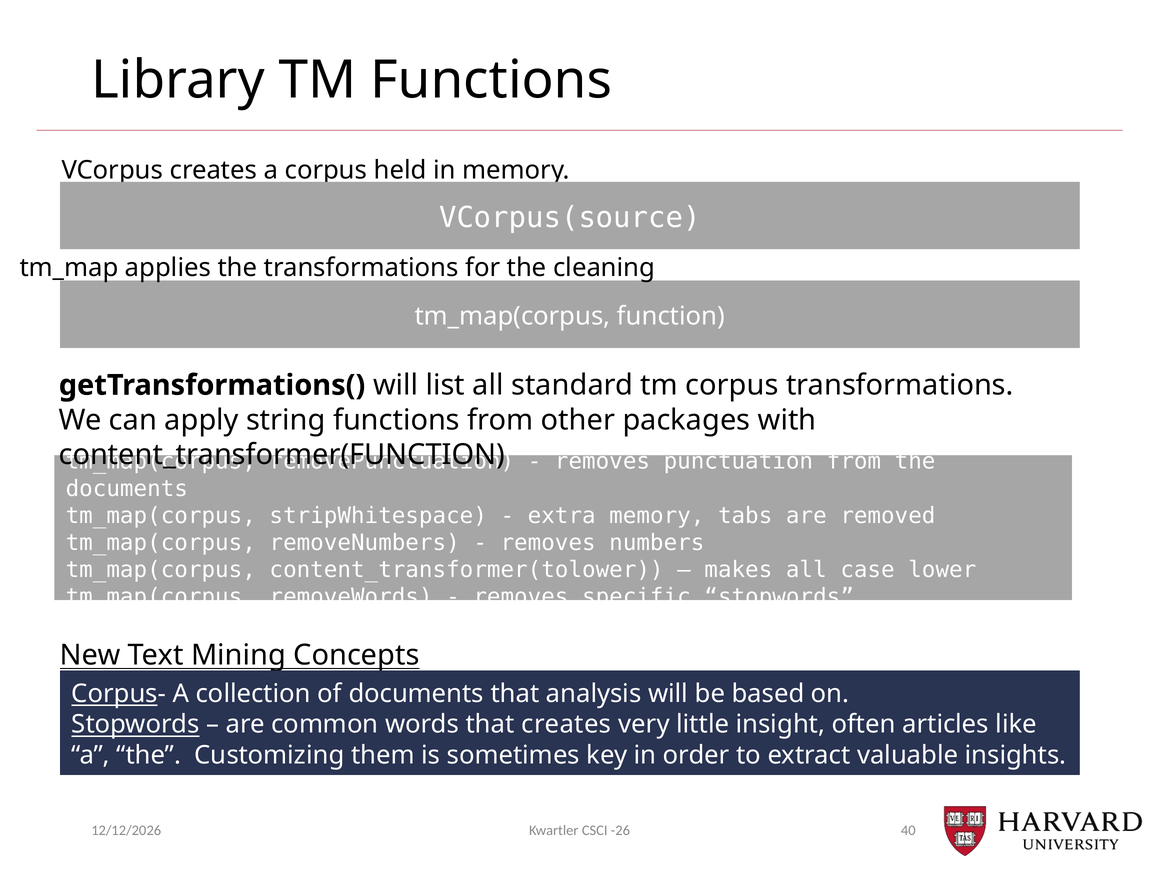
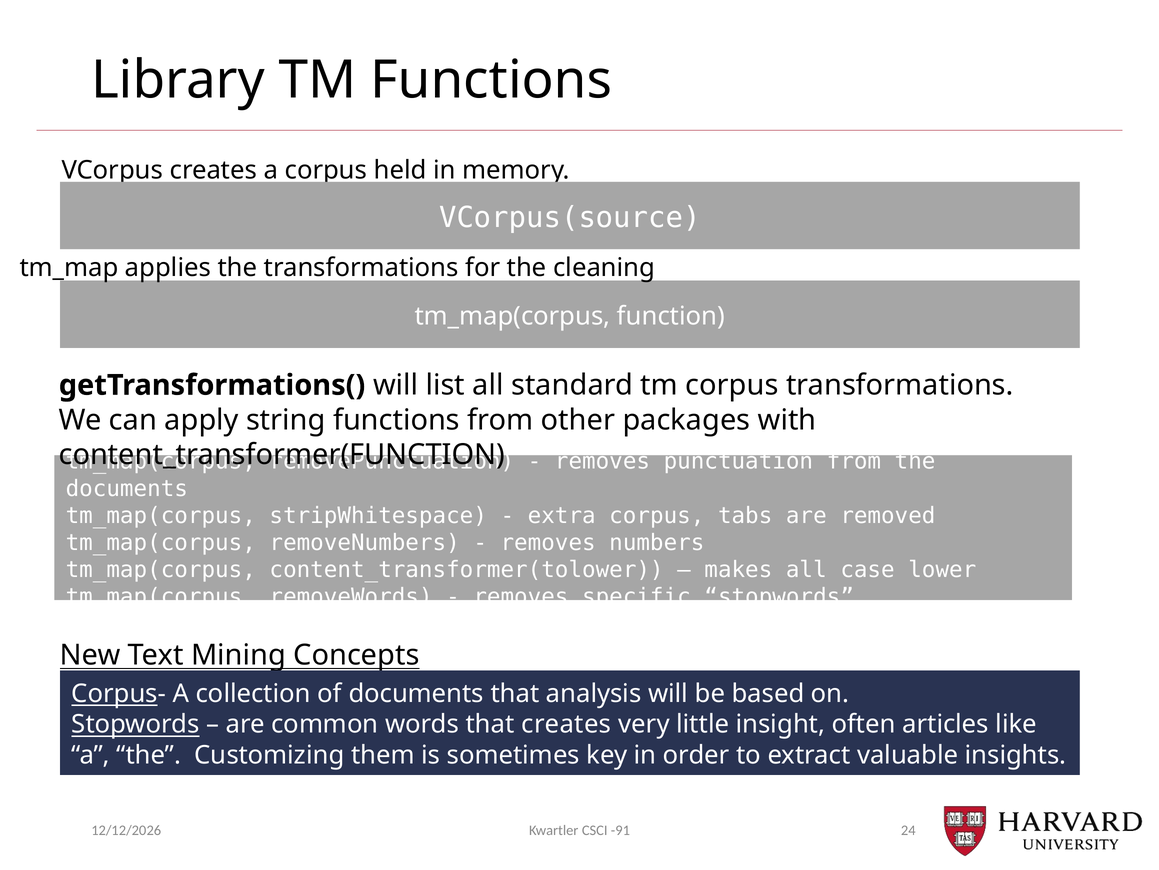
extra memory: memory -> corpus (657, 515)
40: 40 -> 24 (908, 830)
-26: -26 -> -91 (620, 830)
